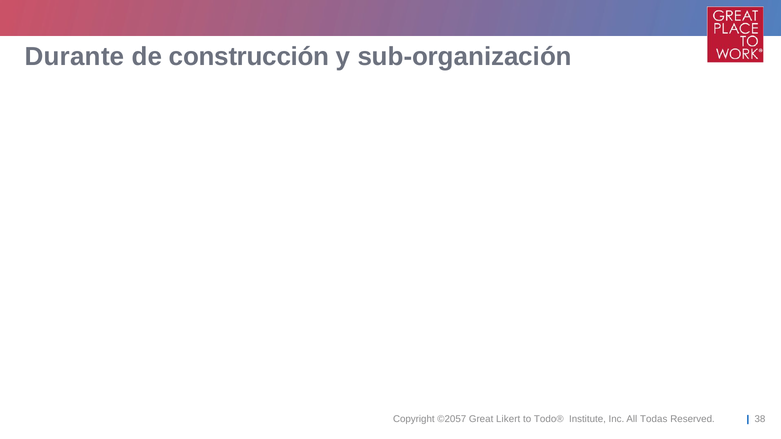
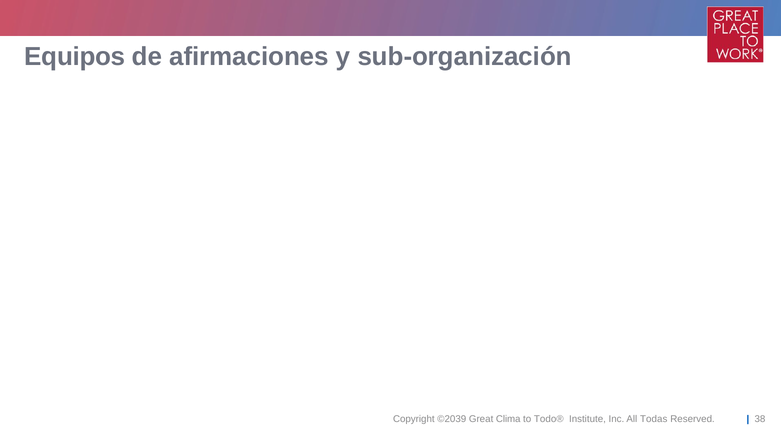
Durante: Durante -> Equipos (75, 57)
construcción: construcción -> afirmaciones (249, 57)
©2057: ©2057 -> ©2039 (452, 420)
Likert: Likert -> Clima (508, 420)
